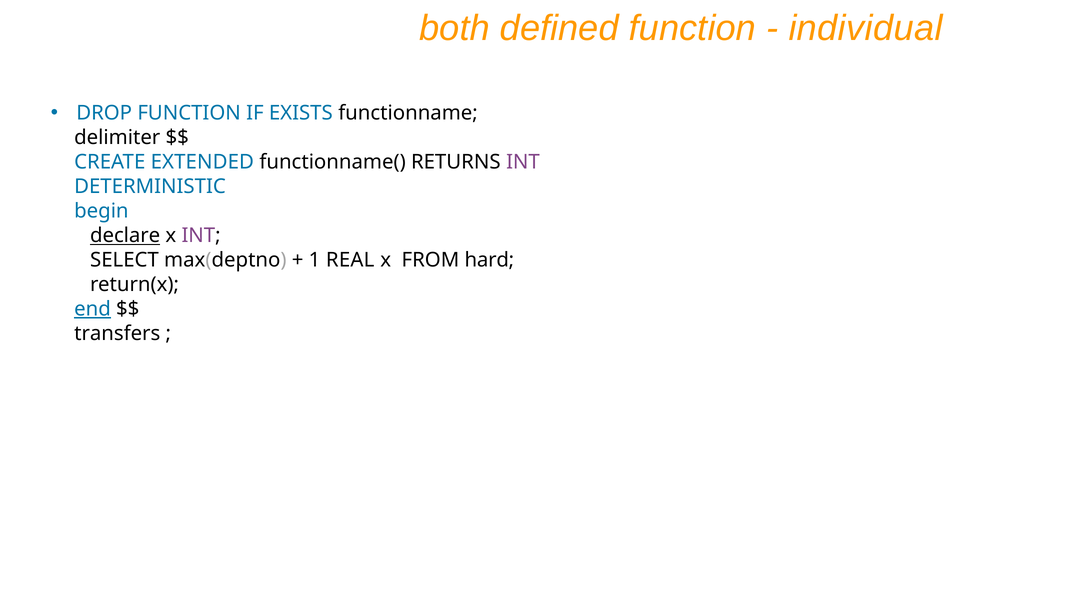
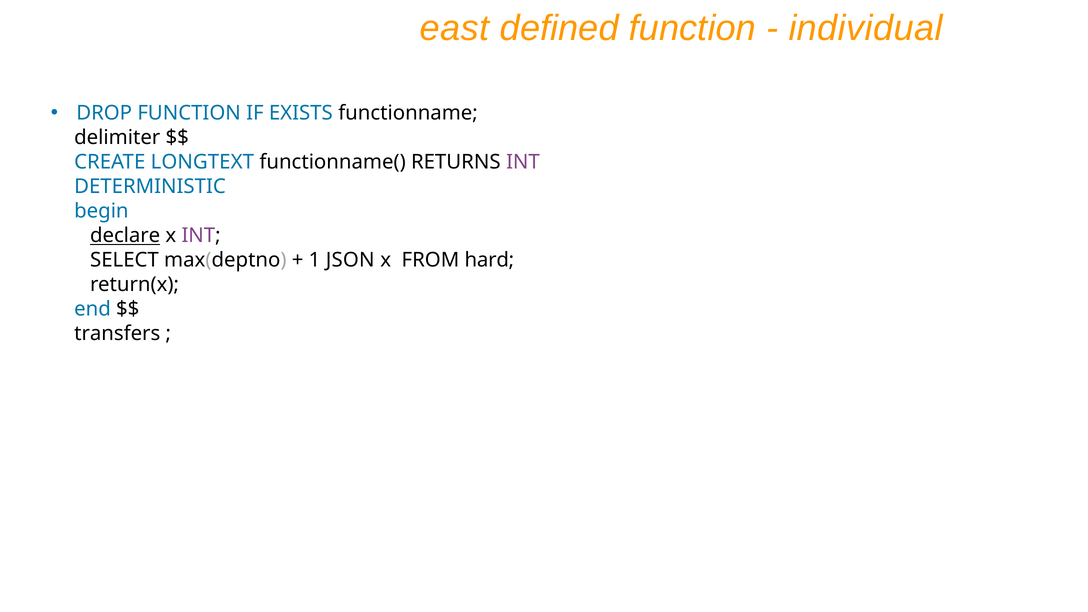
both: both -> east (454, 28)
EXTENDED: EXTENDED -> LONGTEXT (202, 162)
REAL: REAL -> JSON (350, 260)
end underline: present -> none (93, 309)
